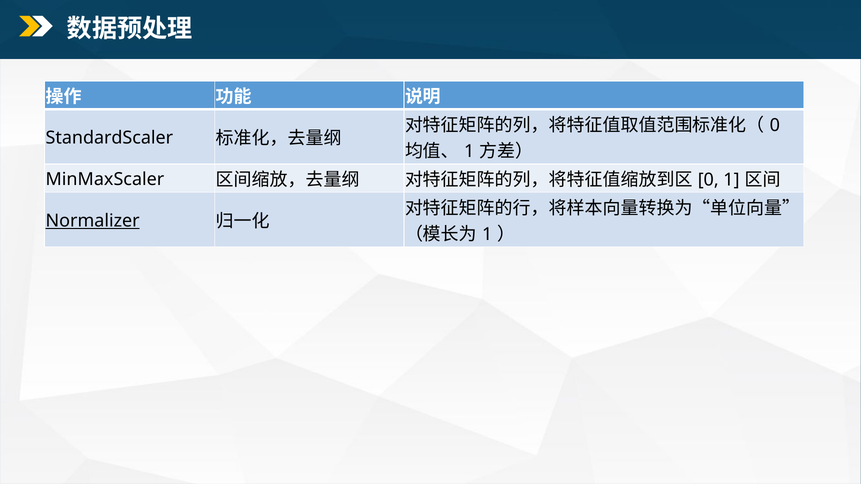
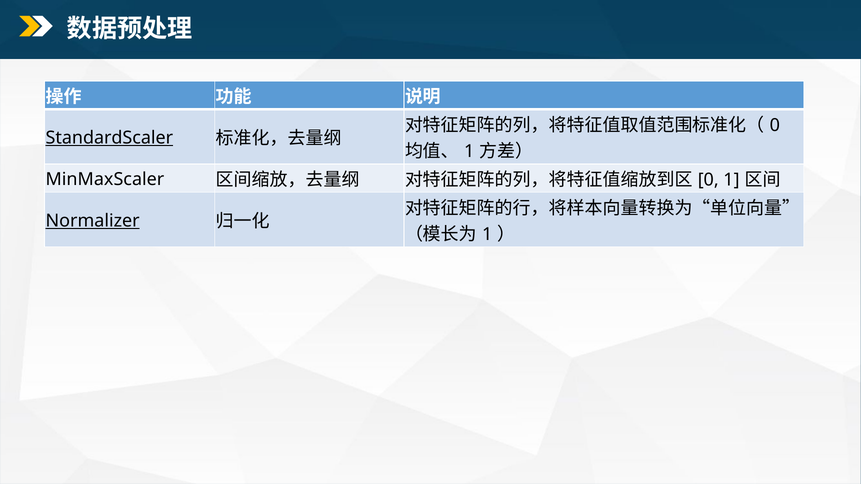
StandardScaler underline: none -> present (109, 138)
